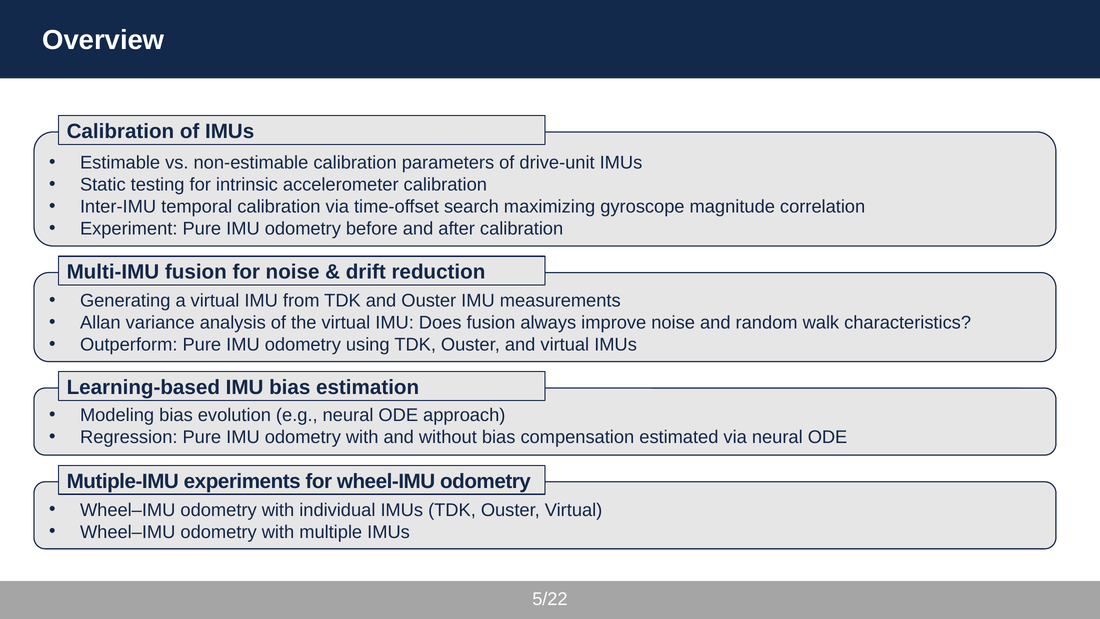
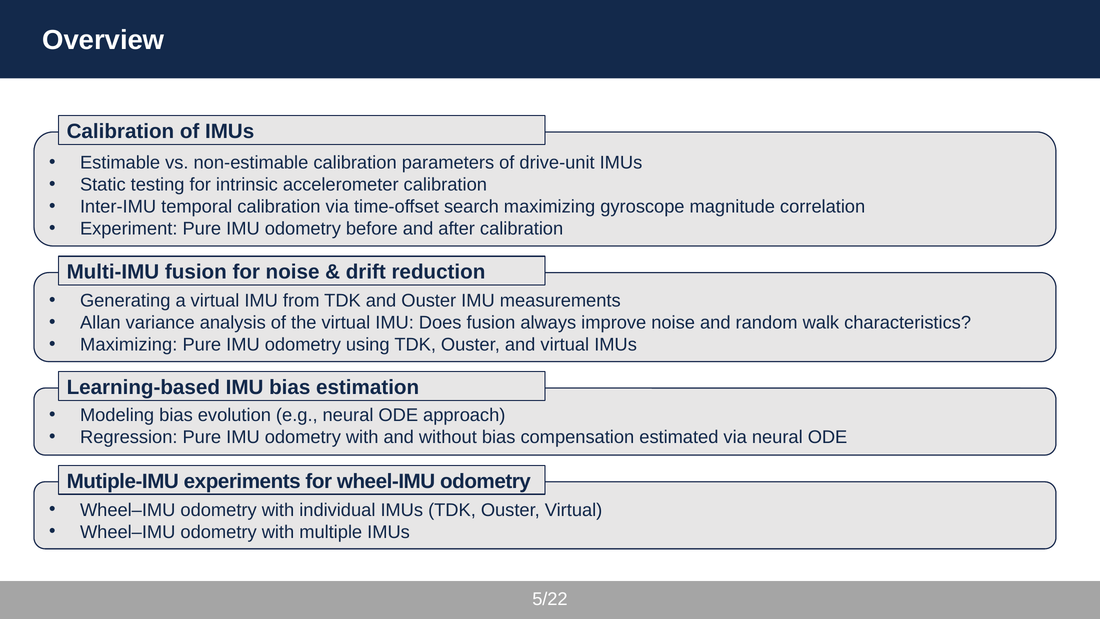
Outperform: Outperform -> Maximizing (129, 345)
